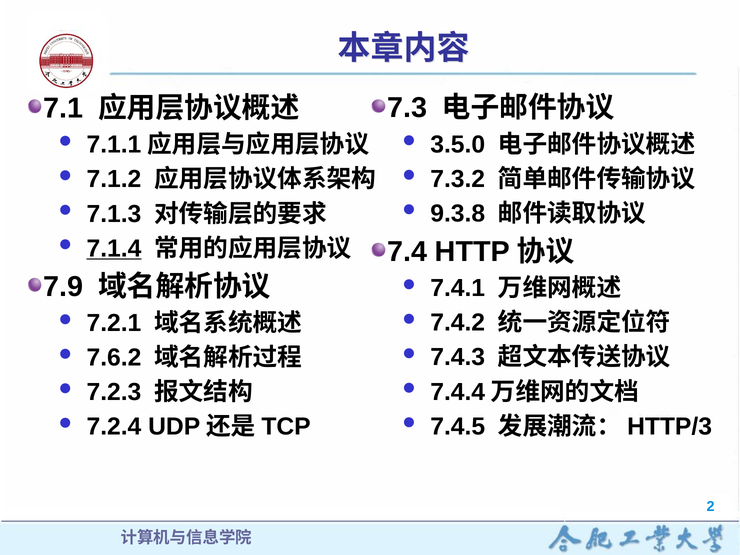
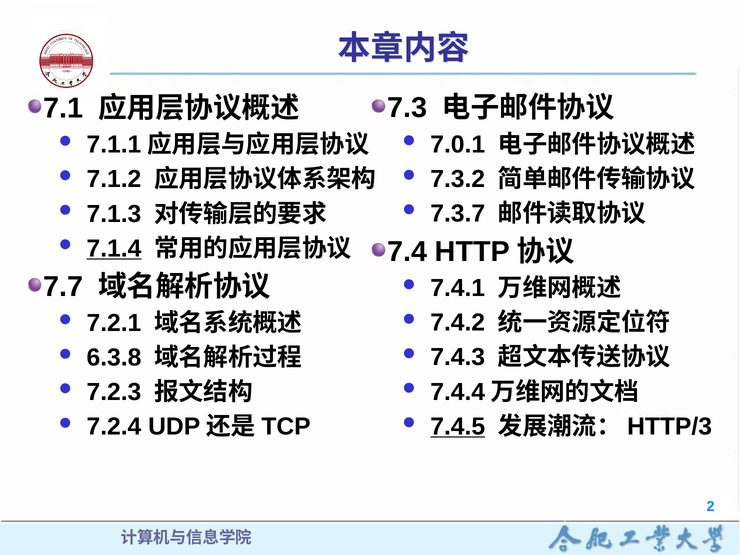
3.5.0: 3.5.0 -> 7.0.1 (458, 144)
9.3.8: 9.3.8 -> 7.3.7 (458, 213)
7.9: 7.9 -> 7.7 (63, 287)
7.6.2: 7.6.2 -> 6.3.8 (114, 358)
7.4.5 underline: none -> present (458, 426)
